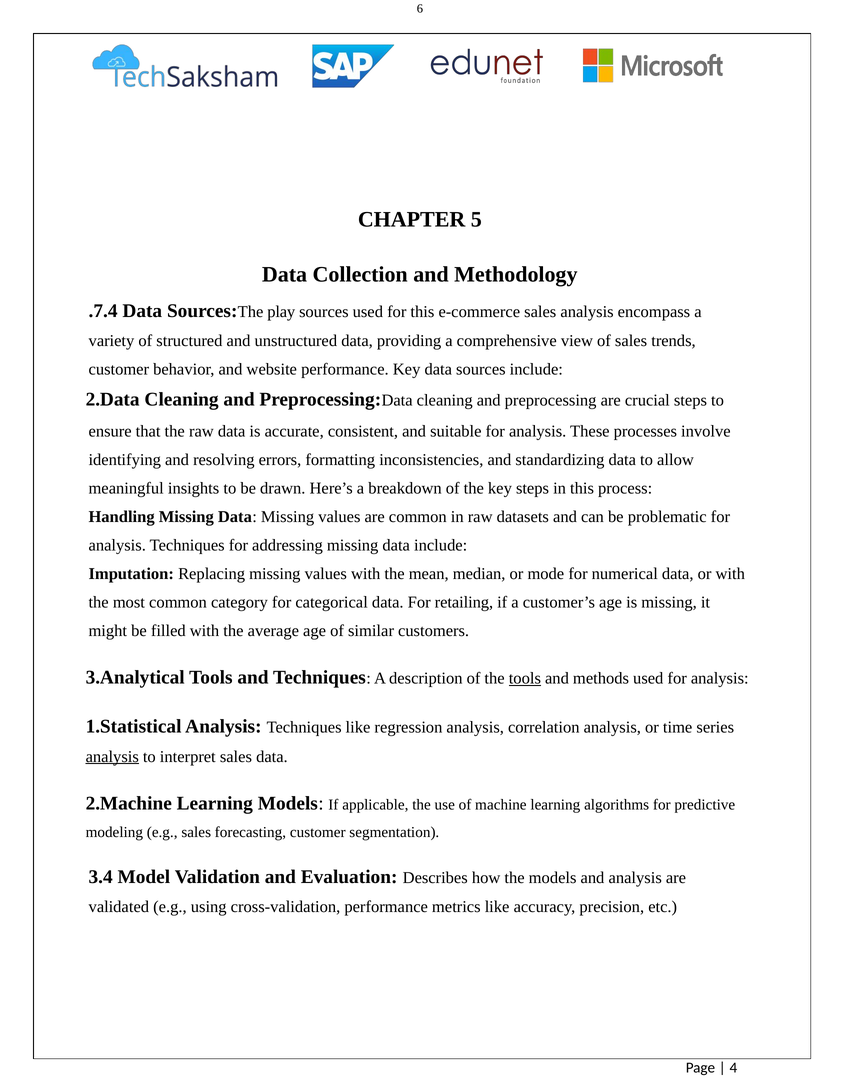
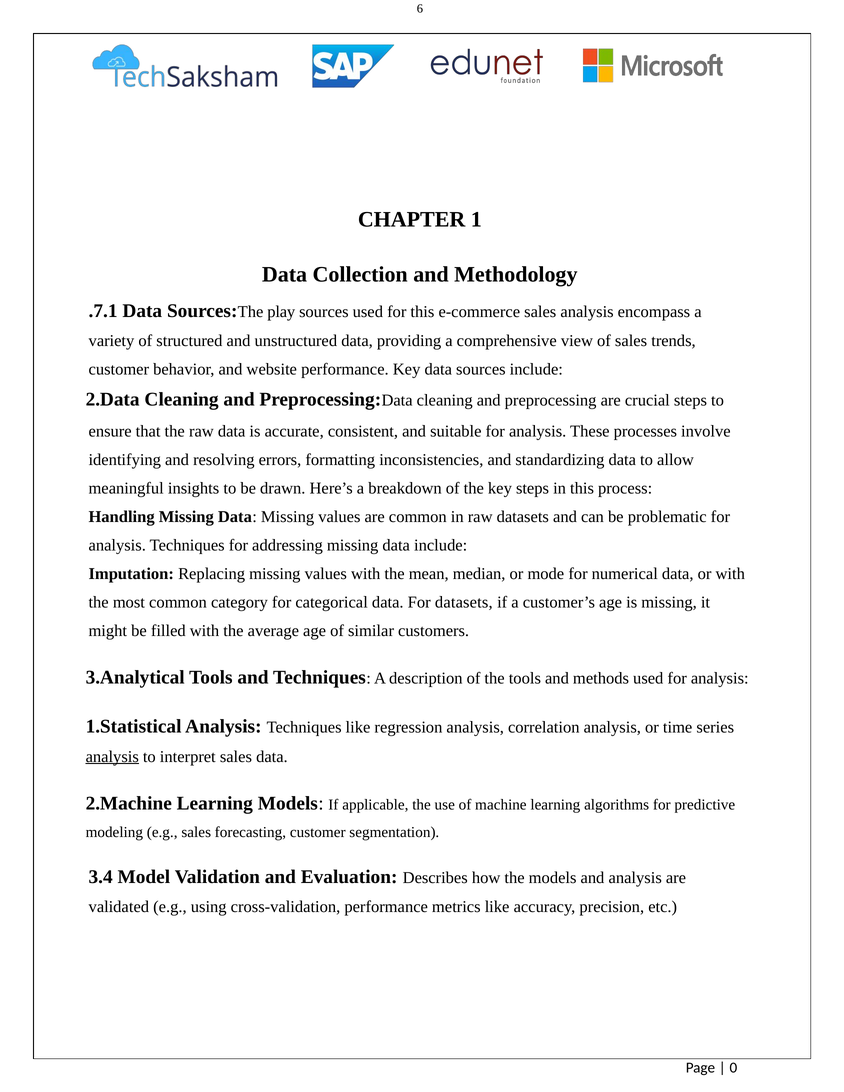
5: 5 -> 1 (476, 219)
.7.4: .7.4 -> .7.1 (103, 311)
For retailing: retailing -> datasets (464, 602)
tools underline: present -> none (525, 679)
4: 4 -> 0 (733, 1068)
